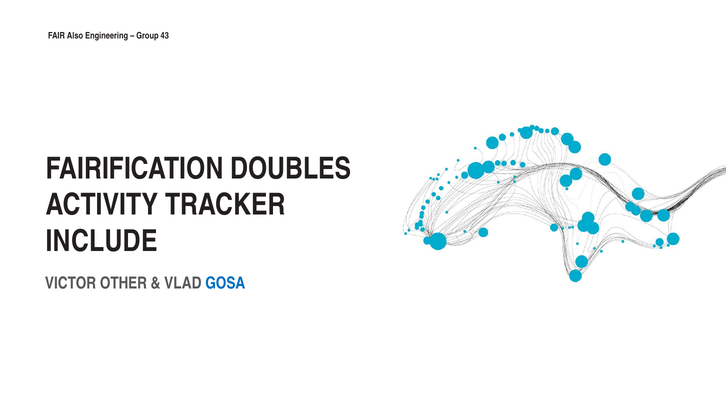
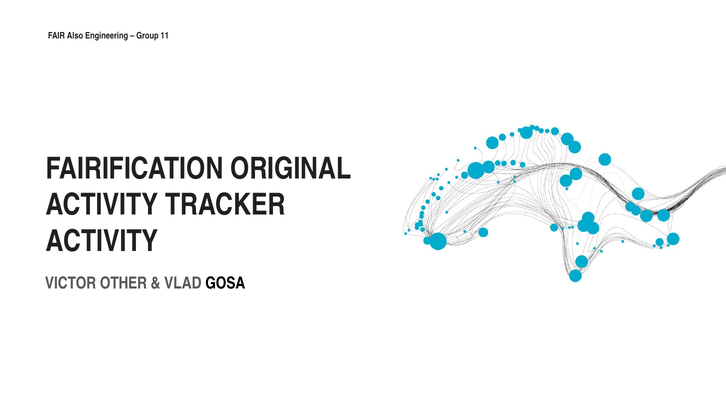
43: 43 -> 11 (165, 36)
DOUBLES: DOUBLES -> ORIGINAL (291, 169)
INCLUDE: INCLUDE -> ACTIVITY (102, 241)
GOSA colour: blue -> black (225, 283)
